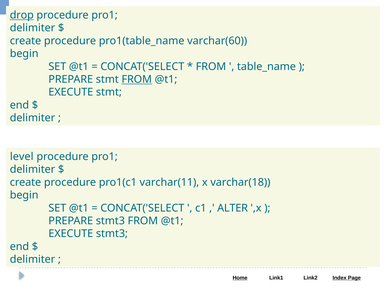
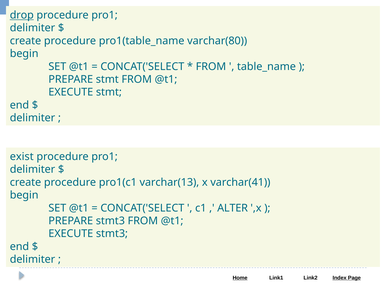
varchar(60: varchar(60 -> varchar(80 (217, 41)
FROM underline: present -> none (137, 79)
level: level -> exist (22, 157)
varchar(11: varchar(11 -> varchar(13 (169, 183)
varchar(18: varchar(18 -> varchar(41 (240, 183)
